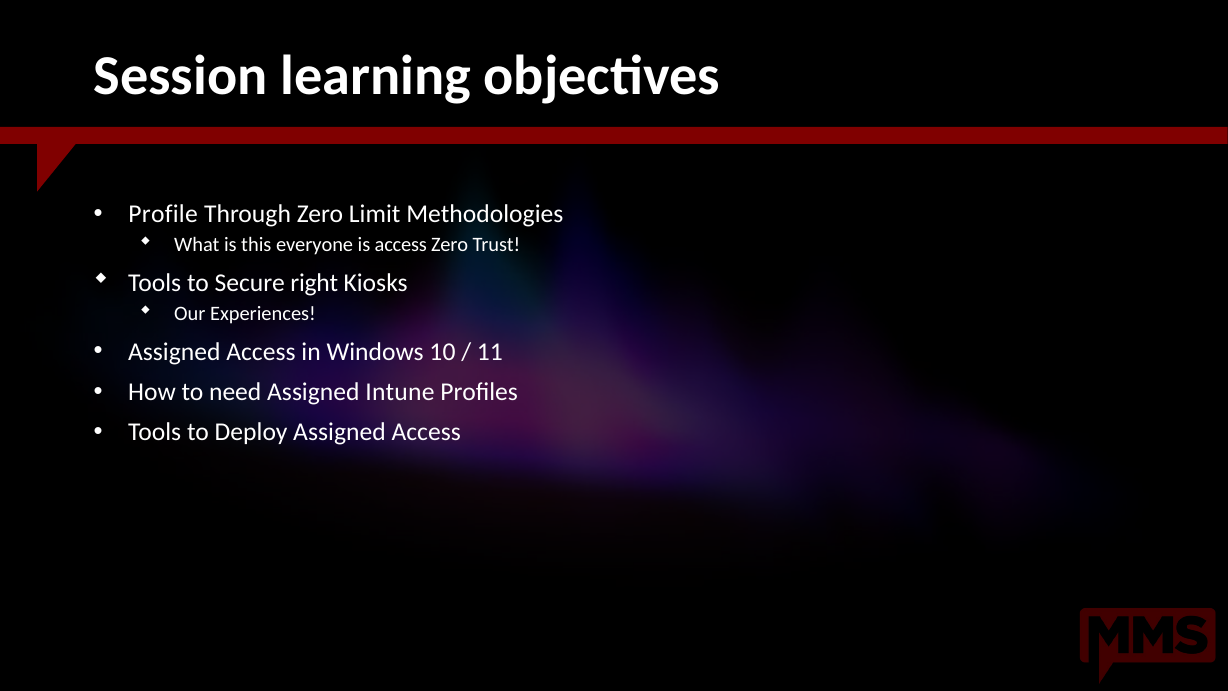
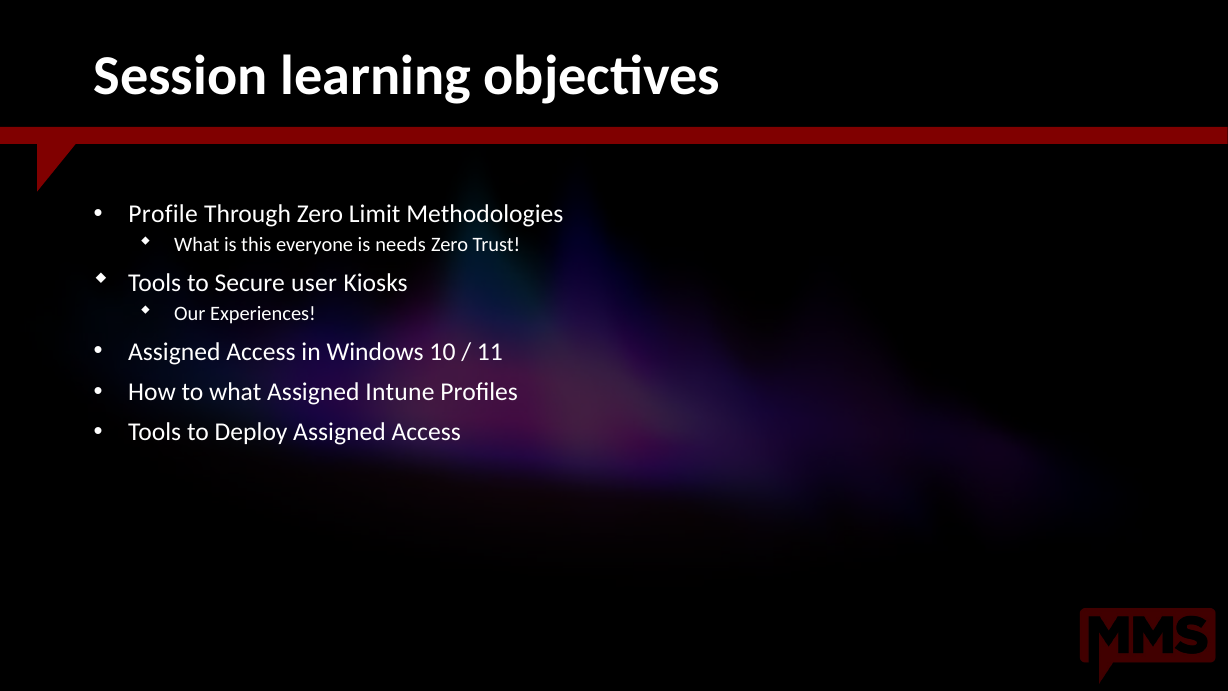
is access: access -> needs (401, 245)
right: right -> user (314, 283)
to need: need -> what (235, 392)
